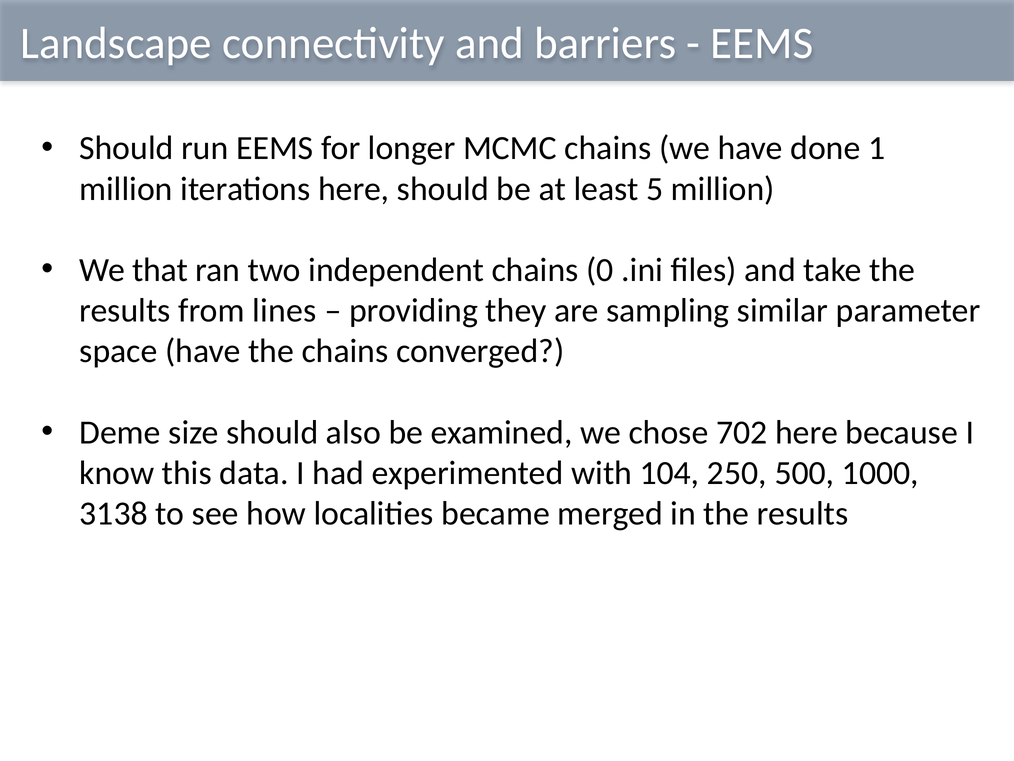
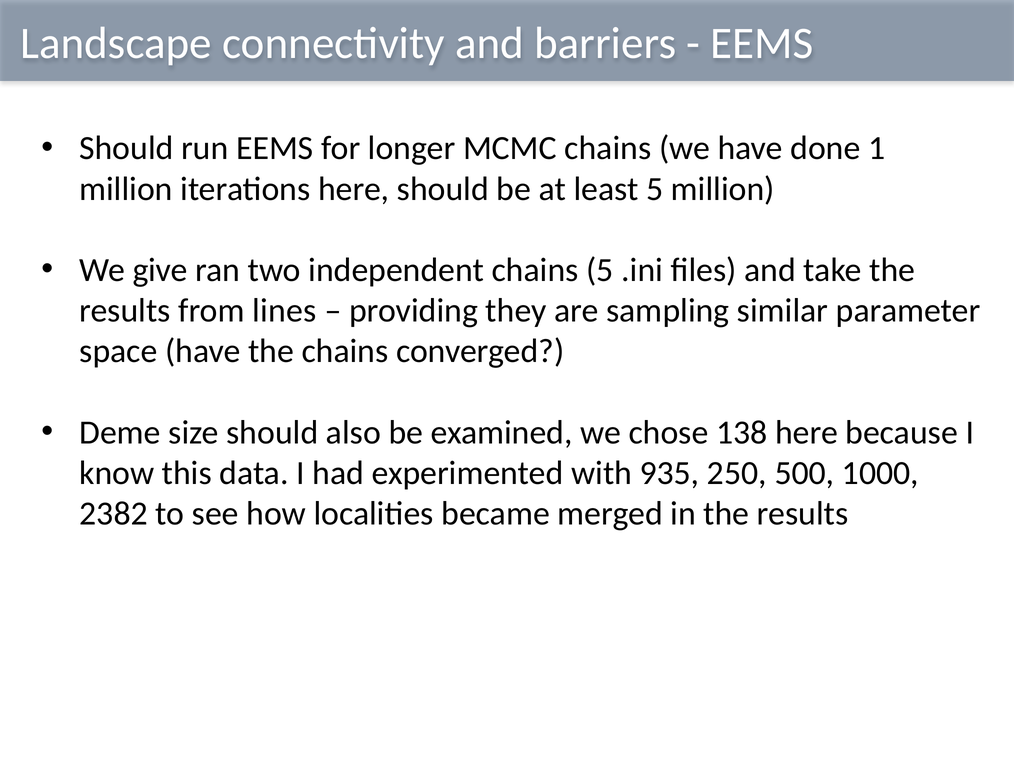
that: that -> give (160, 270)
chains 0: 0 -> 5 (600, 270)
702: 702 -> 138 (742, 432)
104: 104 -> 935 (670, 473)
3138: 3138 -> 2382 (114, 513)
